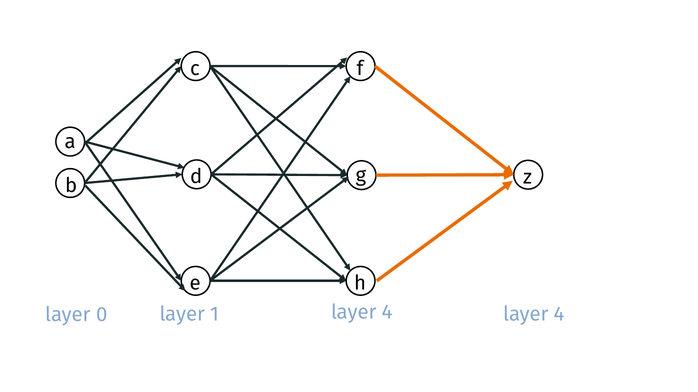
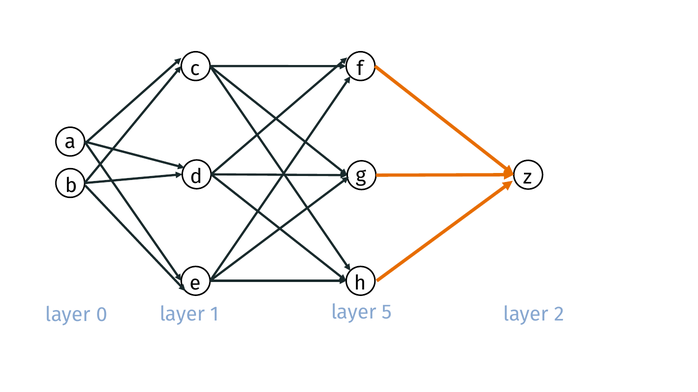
4: 4 -> 5 (387, 313)
4: 4 -> 2 (559, 314)
